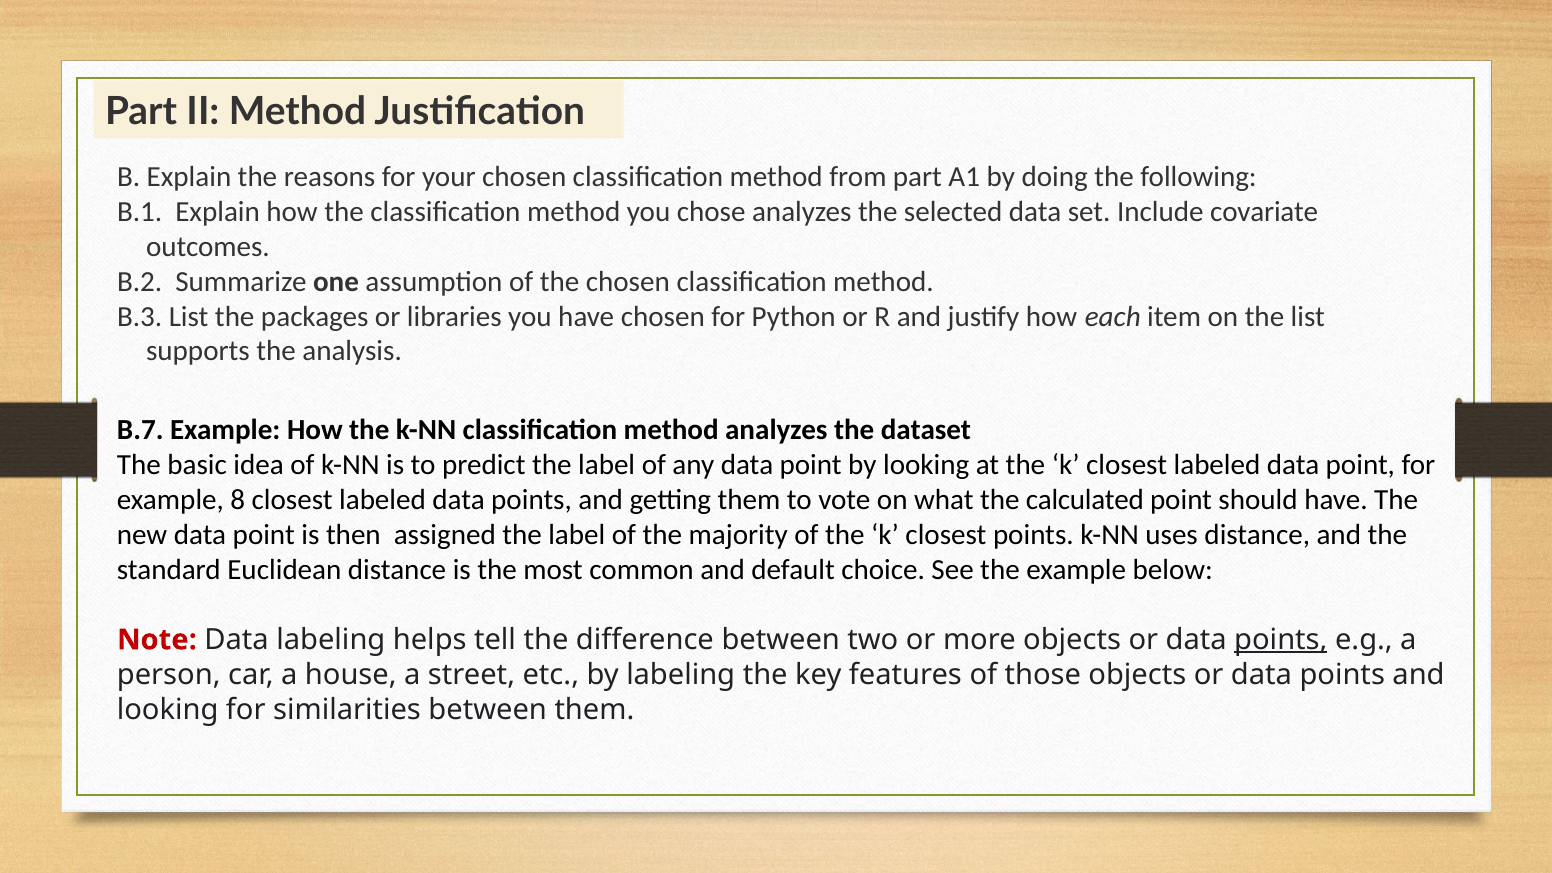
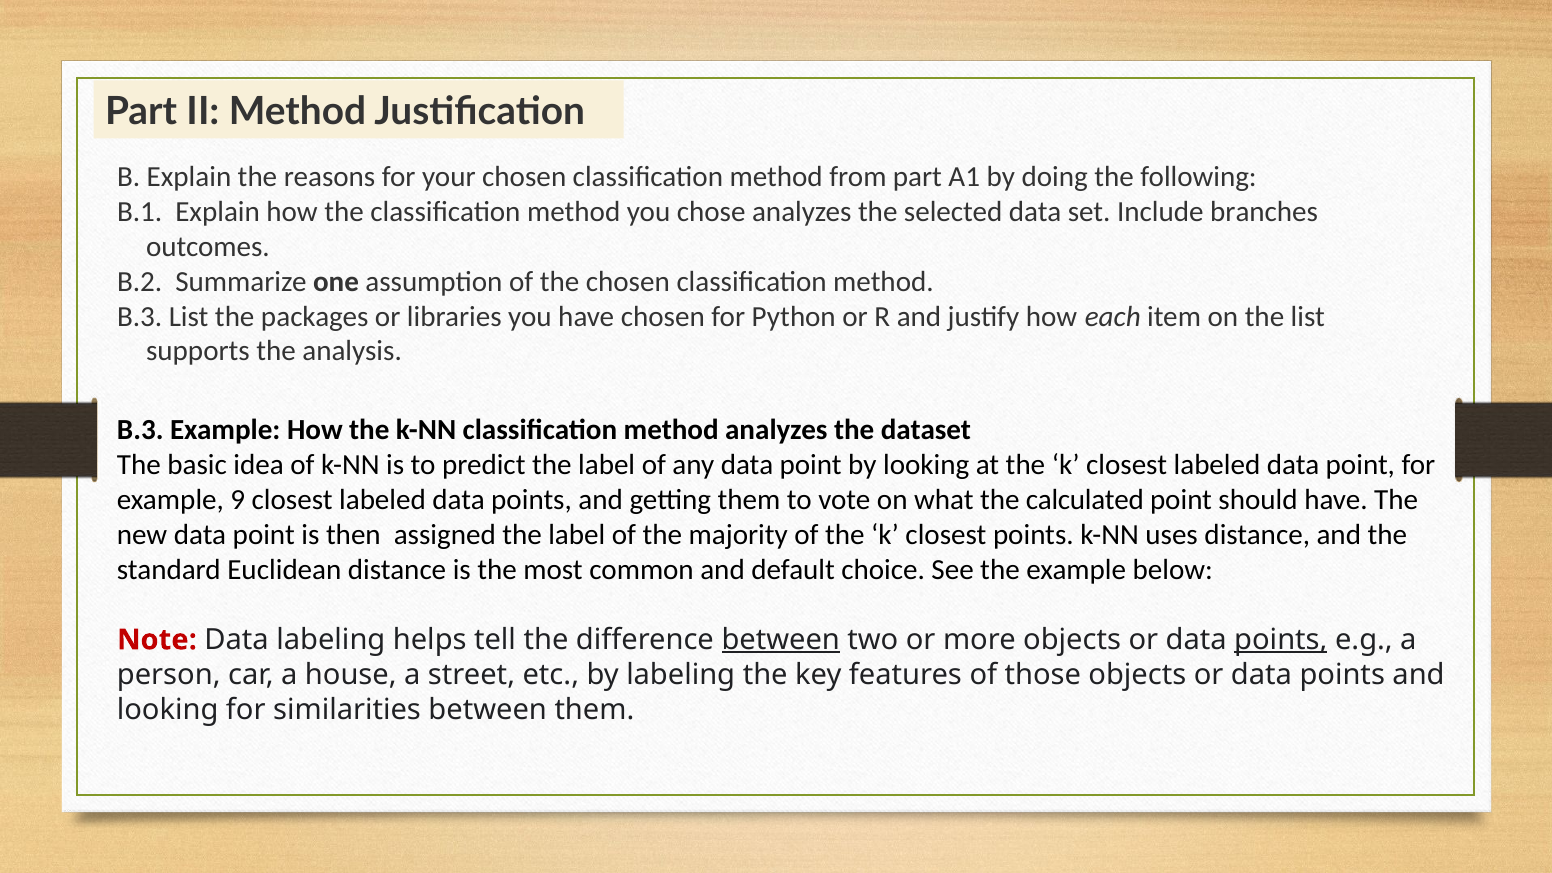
covariate: covariate -> branches (1264, 212)
B.7: B.7 -> B.3 (140, 430)
8: 8 -> 9 (238, 500)
between underline: none -> present (781, 640)
